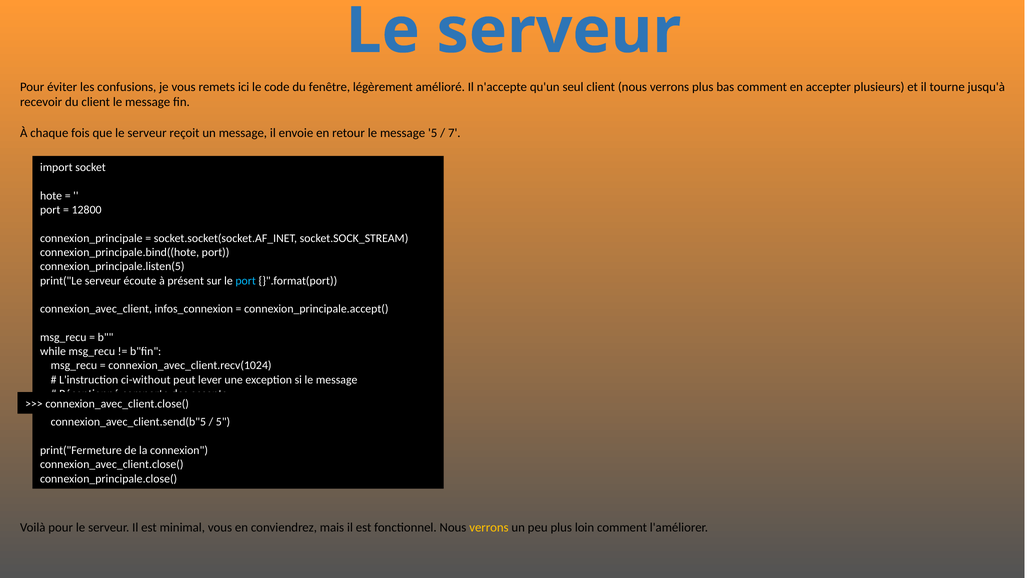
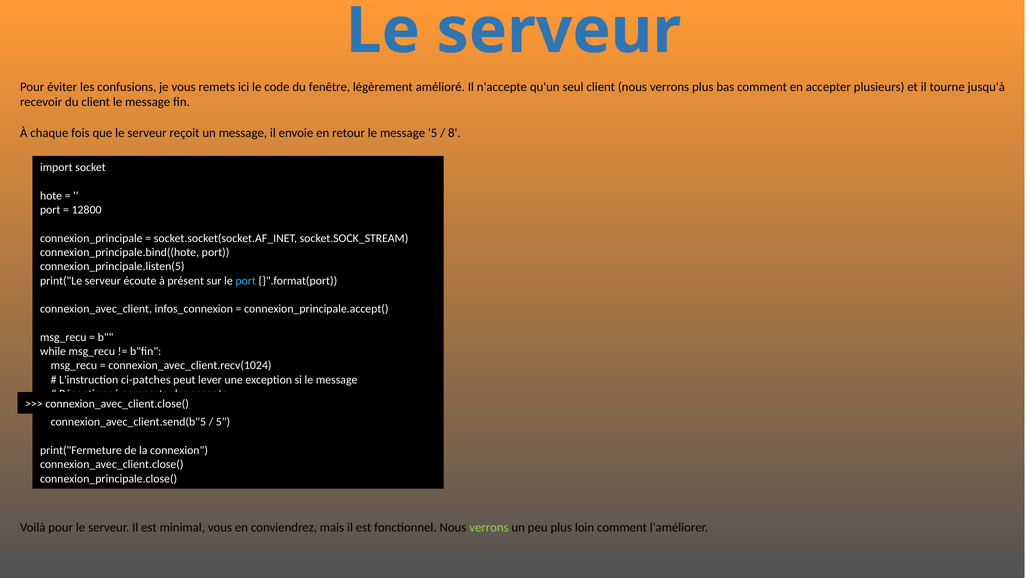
7: 7 -> 8 (454, 133)
ci-without: ci-without -> ci-patches (146, 379)
verrons colour: yellow -> light green (489, 527)
